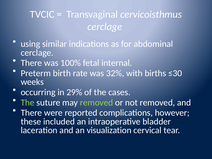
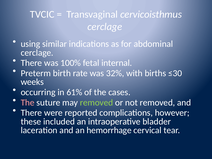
29%: 29% -> 61% (74, 92)
The colour: light green -> pink (28, 103)
visualization: visualization -> hemorrhage (109, 130)
